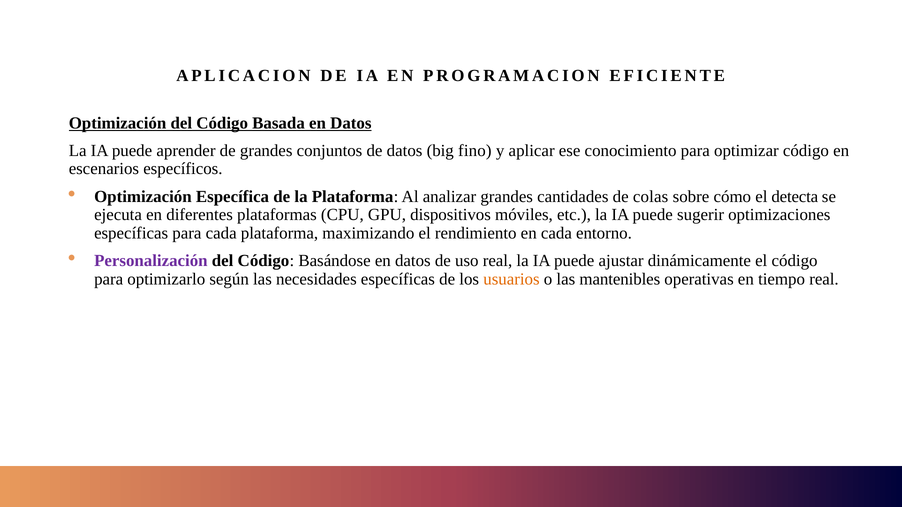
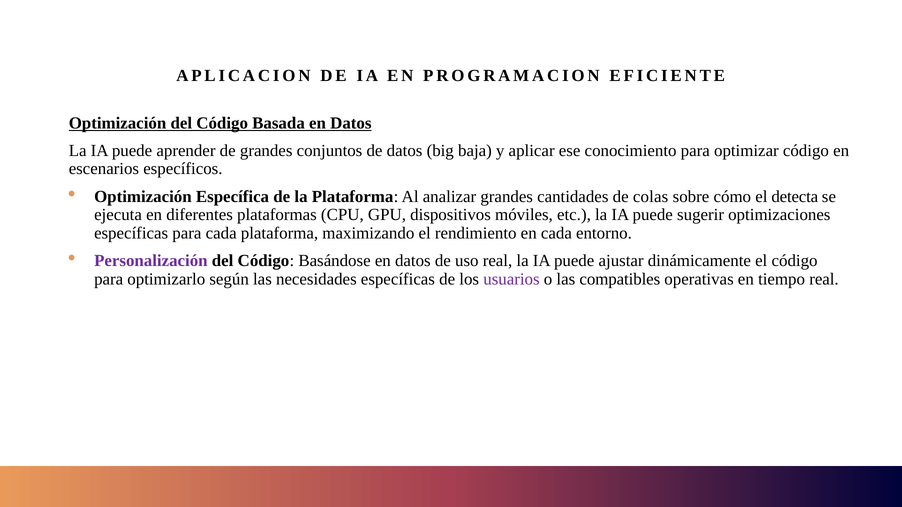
fino: fino -> baja (475, 151)
usuarios colour: orange -> purple (511, 279)
mantenibles: mantenibles -> compatibles (620, 279)
